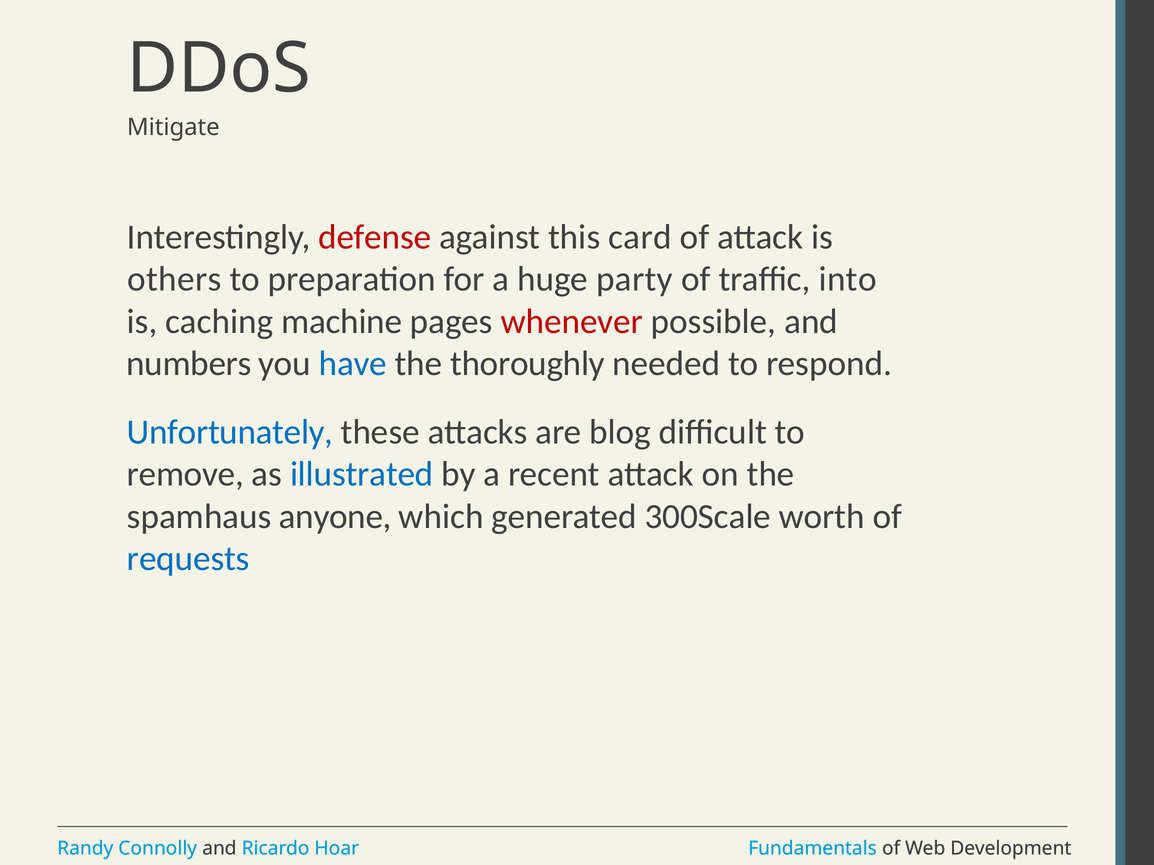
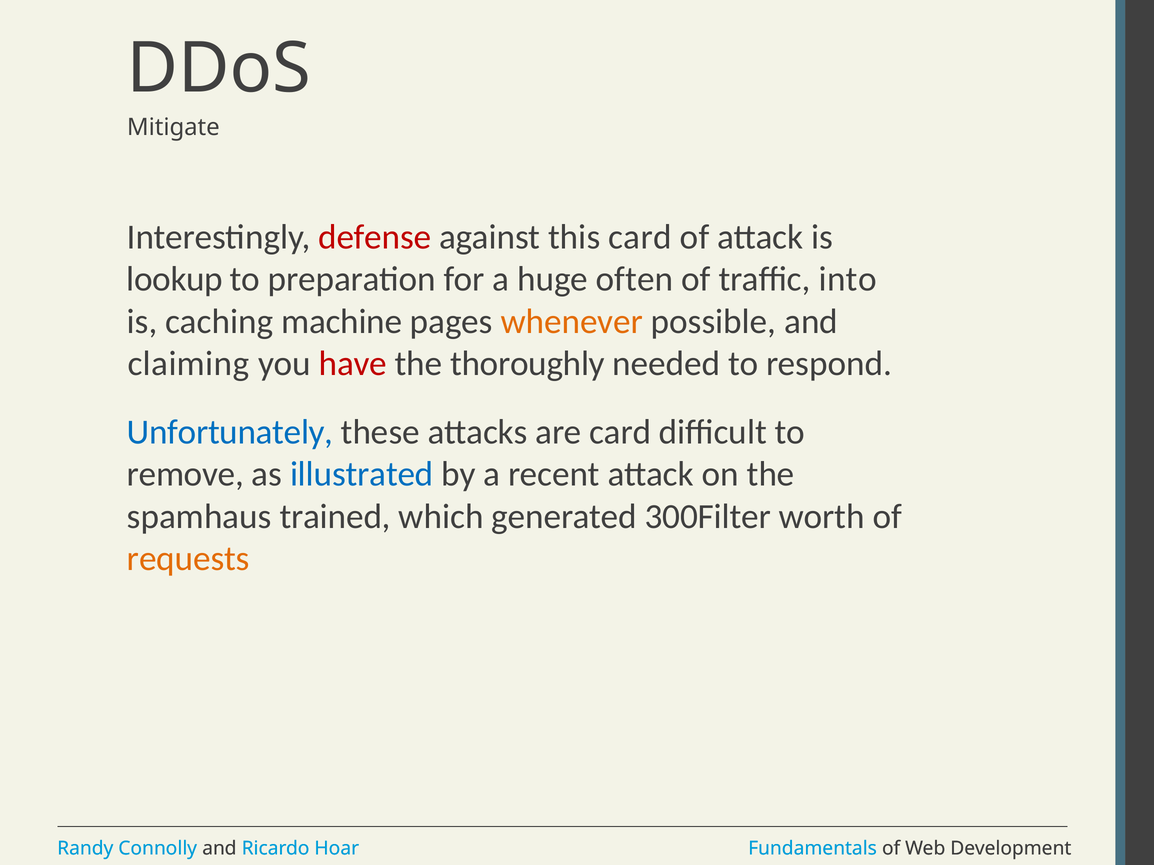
others: others -> lookup (175, 279)
party: party -> often (635, 279)
whenever colour: red -> orange (572, 322)
numbers: numbers -> claiming (188, 364)
have colour: blue -> red (353, 364)
are blog: blog -> card (620, 432)
anyone: anyone -> trained (335, 517)
300Scale: 300Scale -> 300Filter (708, 517)
requests colour: blue -> orange (188, 559)
